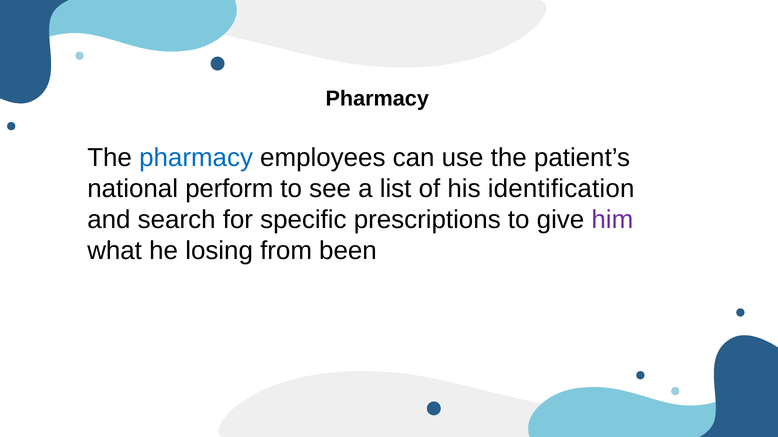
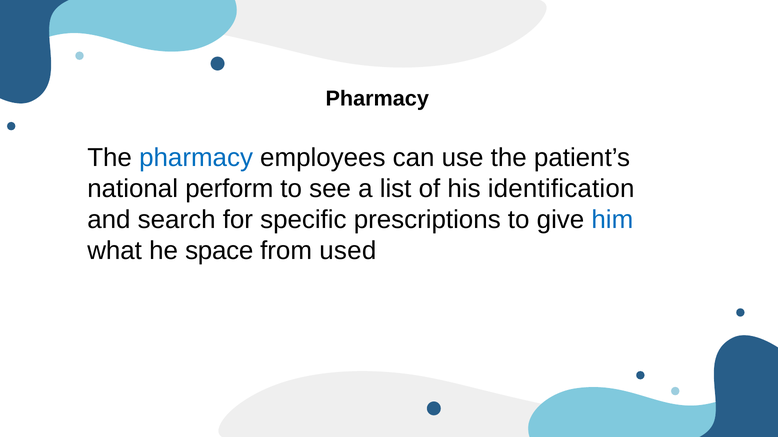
him colour: purple -> blue (612, 220)
losing: losing -> space (219, 251)
been: been -> used (348, 251)
